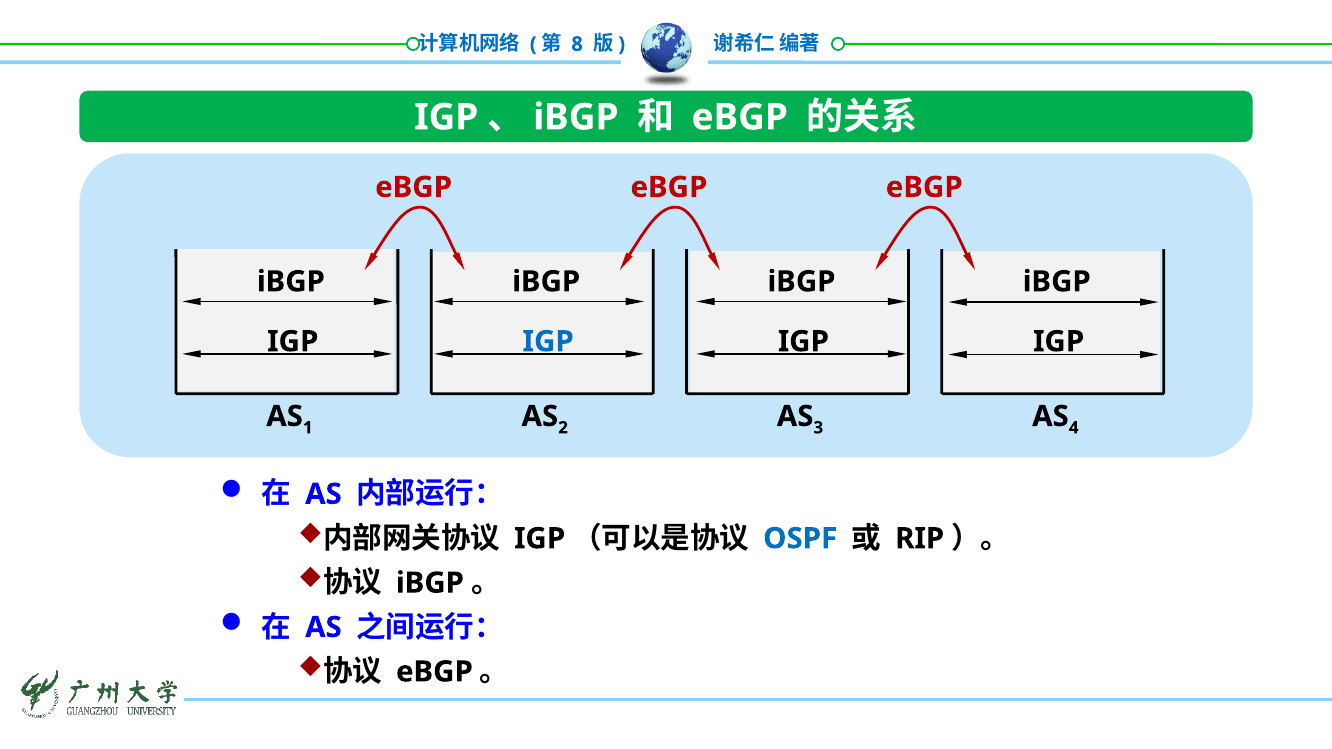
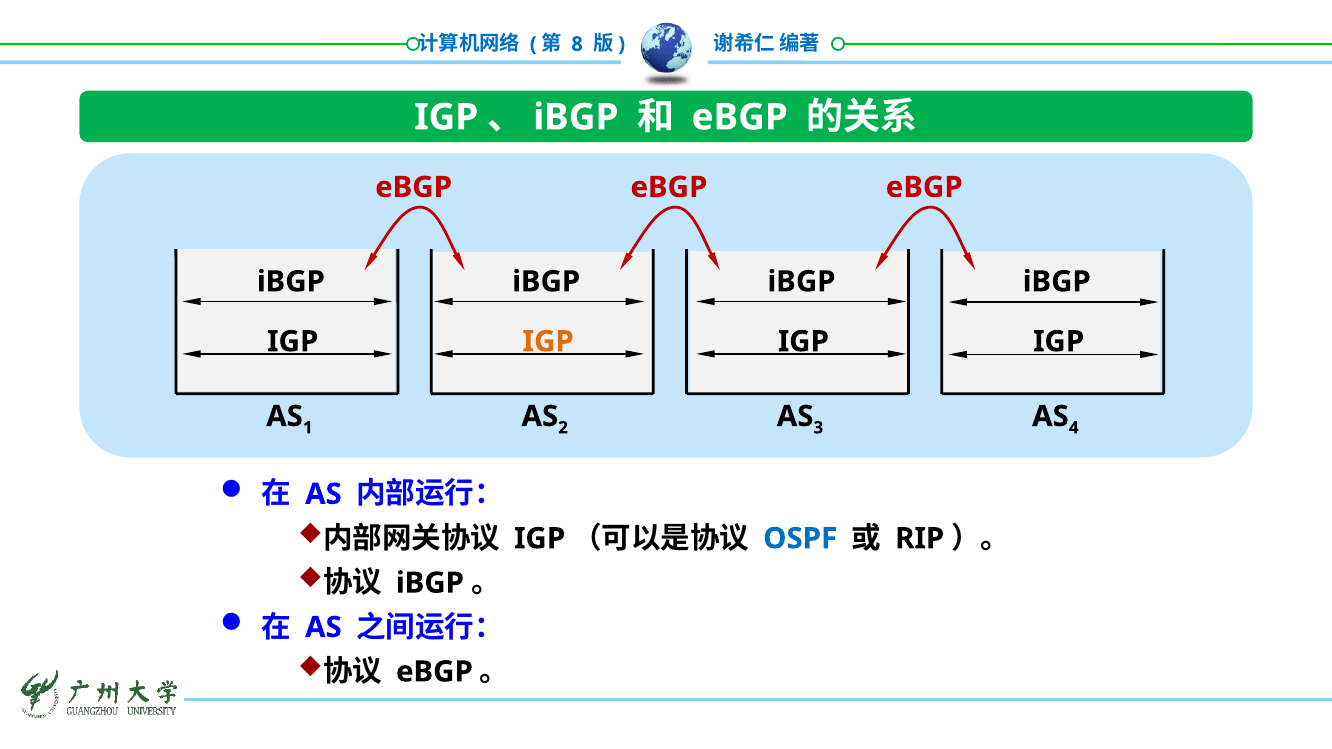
IGP colour: blue -> orange (548, 342)
